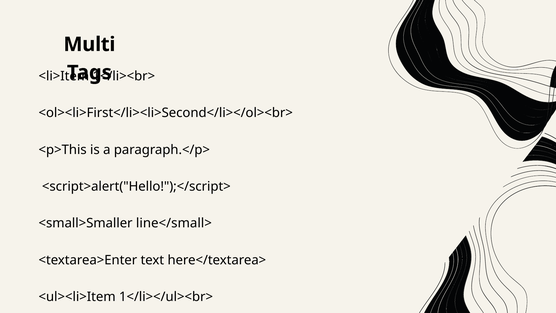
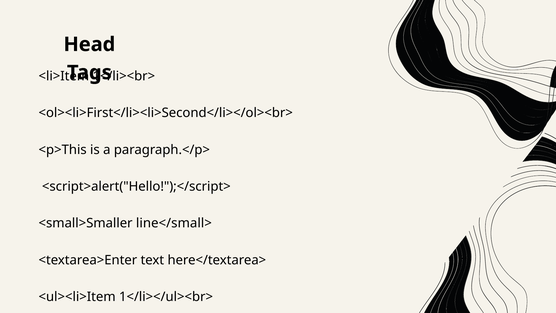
Multi: Multi -> Head (89, 44)
